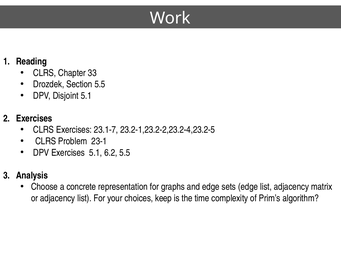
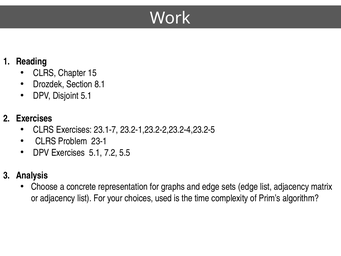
33: 33 -> 15 (92, 73)
Section 5.5: 5.5 -> 8.1 (100, 84)
6.2: 6.2 -> 7.2 (111, 152)
keep: keep -> used (164, 198)
